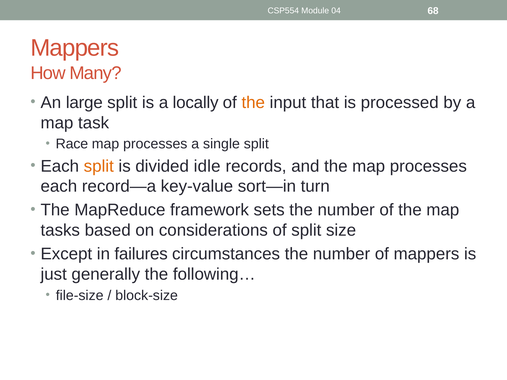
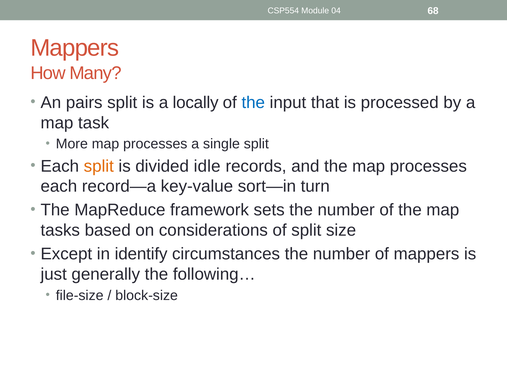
large: large -> pairs (84, 103)
the colour: orange -> blue (253, 103)
Race: Race -> More (72, 144)
failures: failures -> identify (141, 254)
